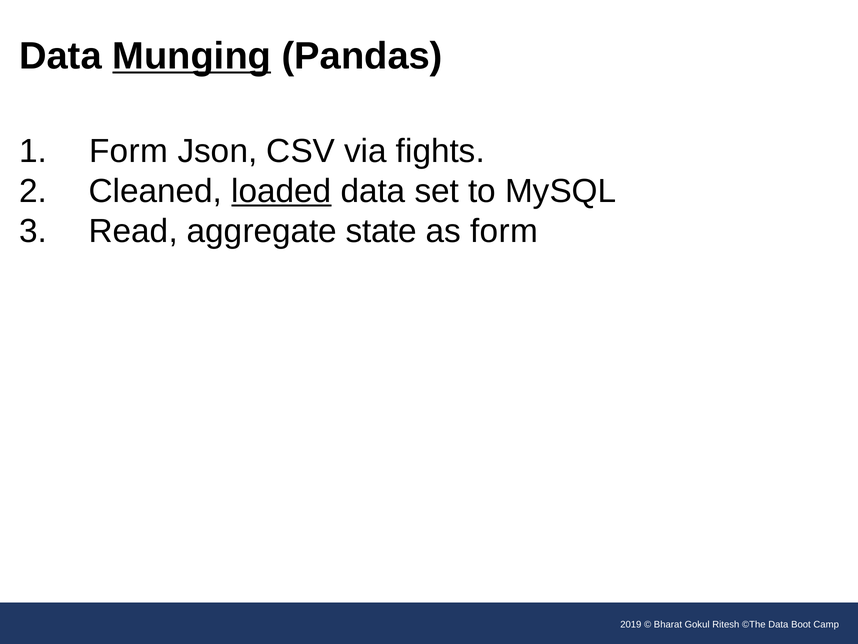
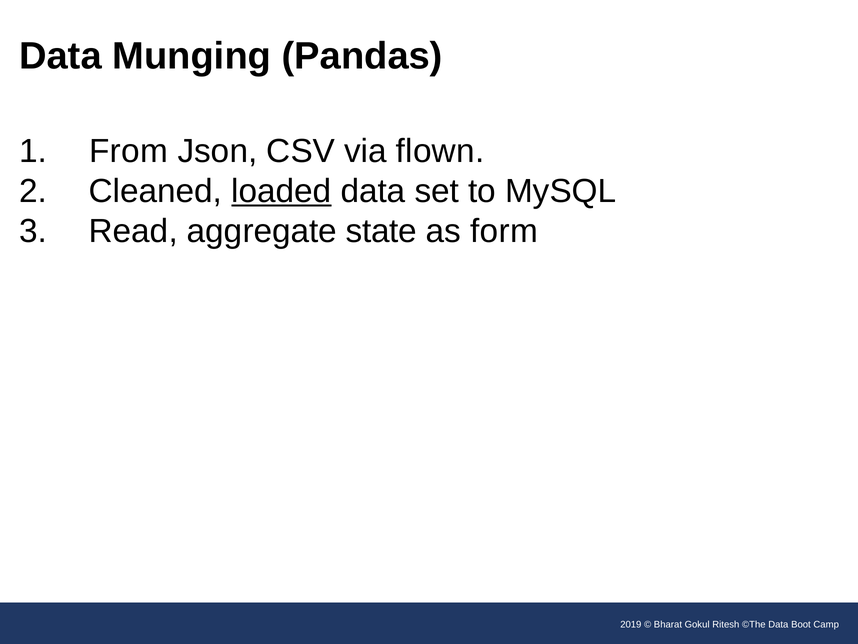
Munging underline: present -> none (192, 56)
Form: Form -> From (129, 151)
fights: fights -> flown (440, 151)
